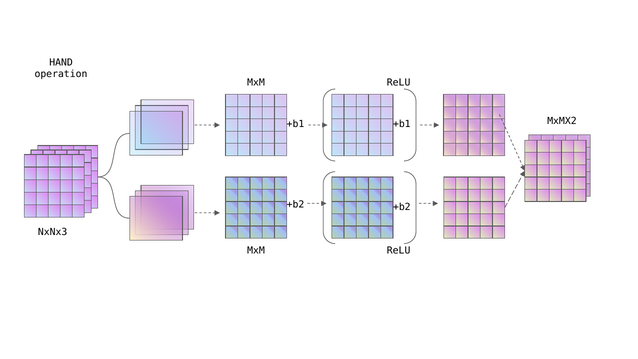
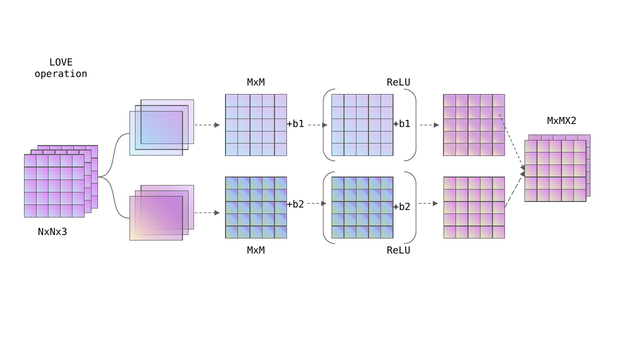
HAND: HAND -> LOVE (61, 62)
